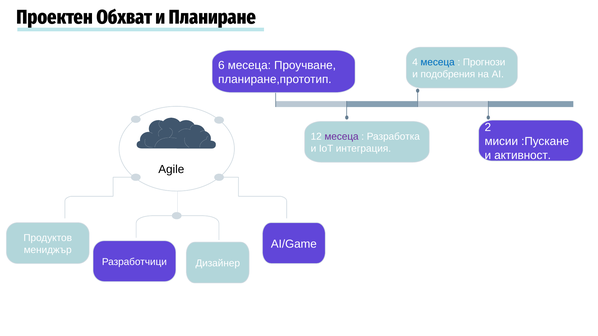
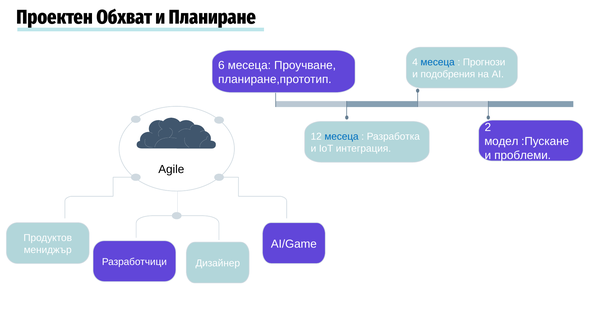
месеца colour: purple -> blue (342, 137)
мисии: мисии -> модел (501, 142)
активност: активност -> проблеми (523, 156)
